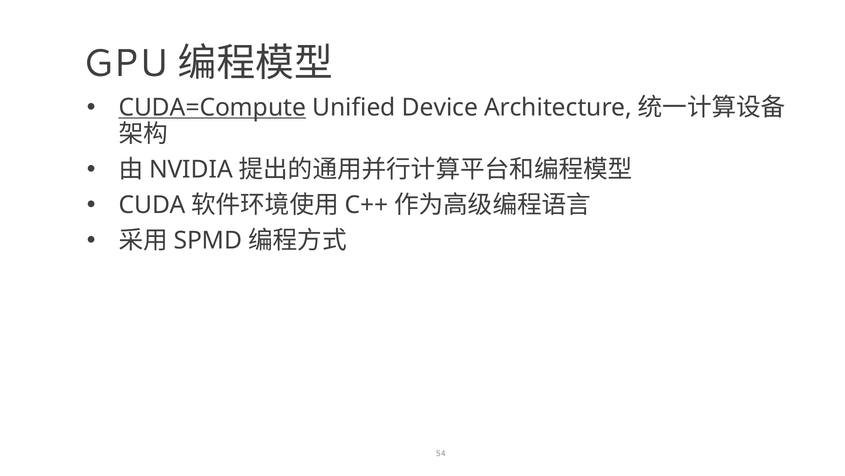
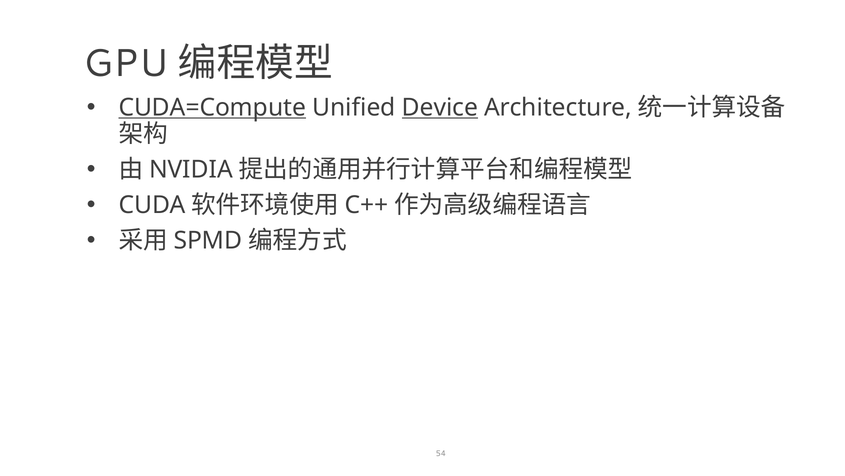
Device underline: none -> present (440, 107)
